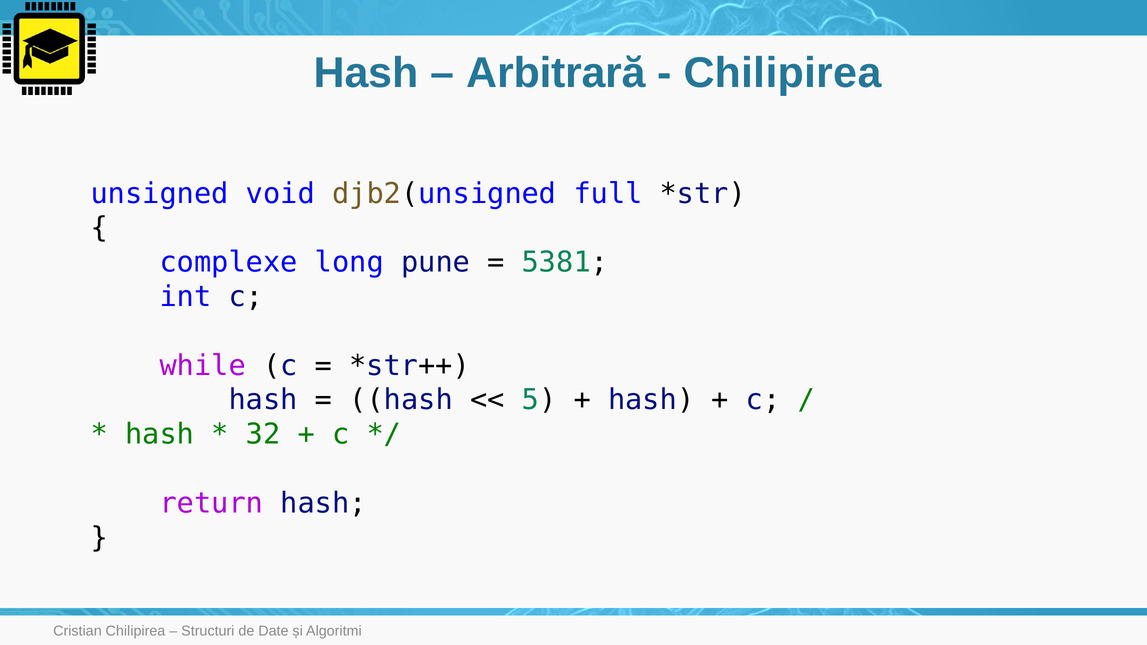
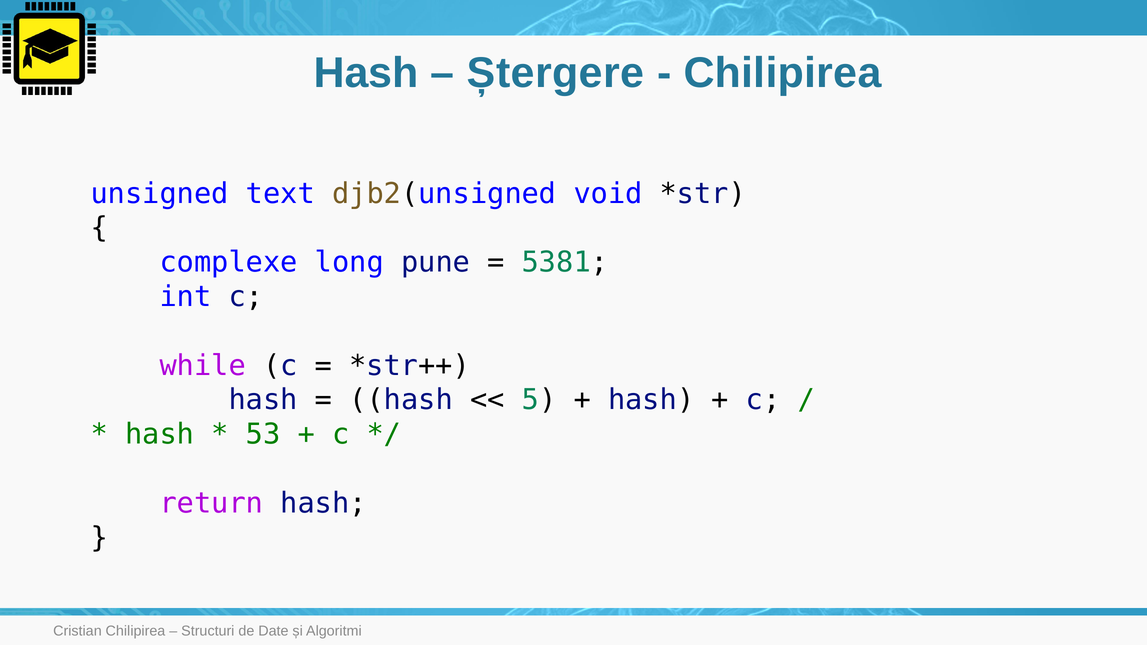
Arbitrară: Arbitrară -> Ștergere (556, 73)
void: void -> text (280, 194)
full: full -> void (608, 194)
32: 32 -> 53 (263, 435)
